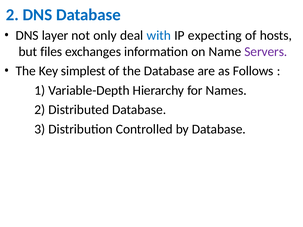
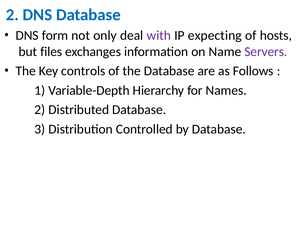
layer: layer -> form (55, 35)
with colour: blue -> purple (159, 35)
simplest: simplest -> controls (83, 71)
